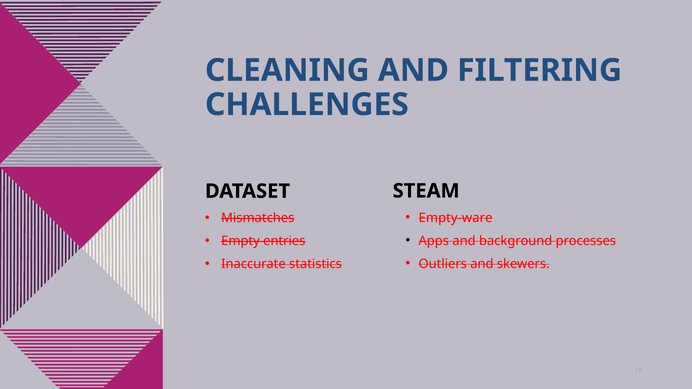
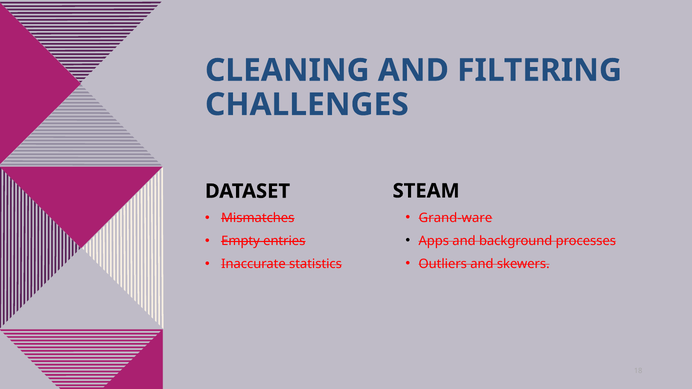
Empty-ware: Empty-ware -> Grand-ware (456, 218)
